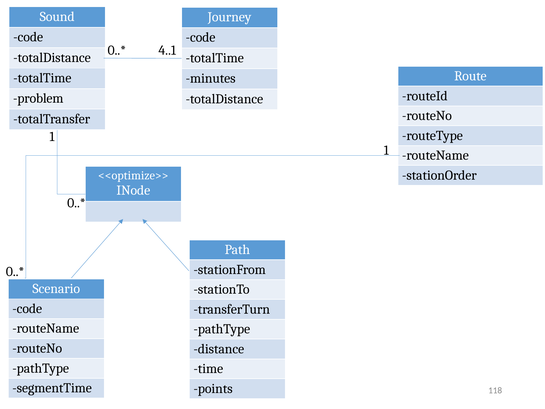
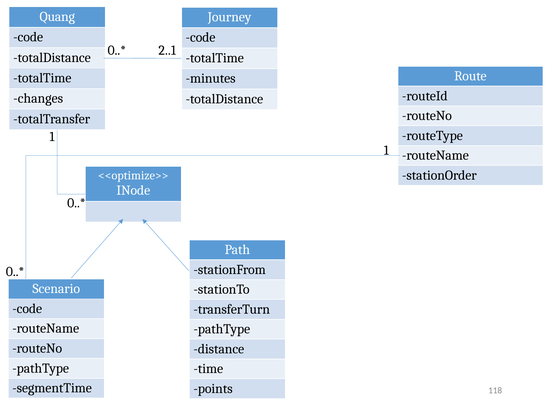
Sound: Sound -> Quang (57, 17)
4..1: 4..1 -> 2..1 (167, 50)
problem: problem -> changes (38, 98)
